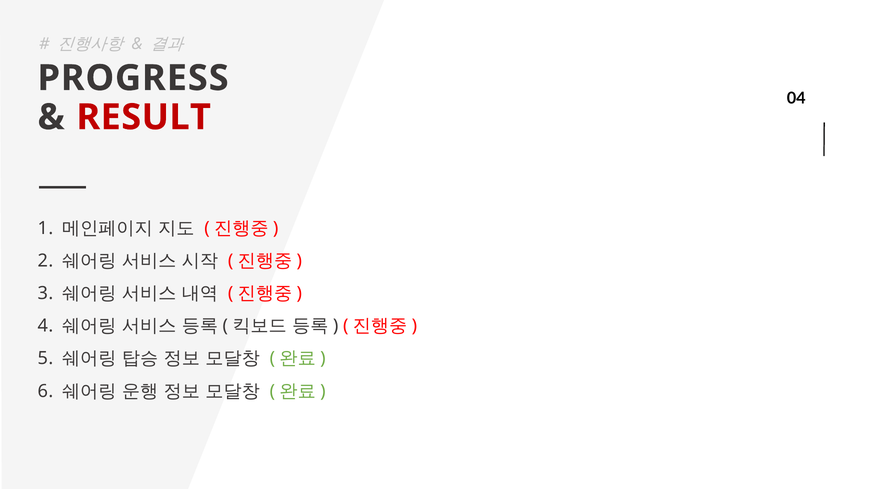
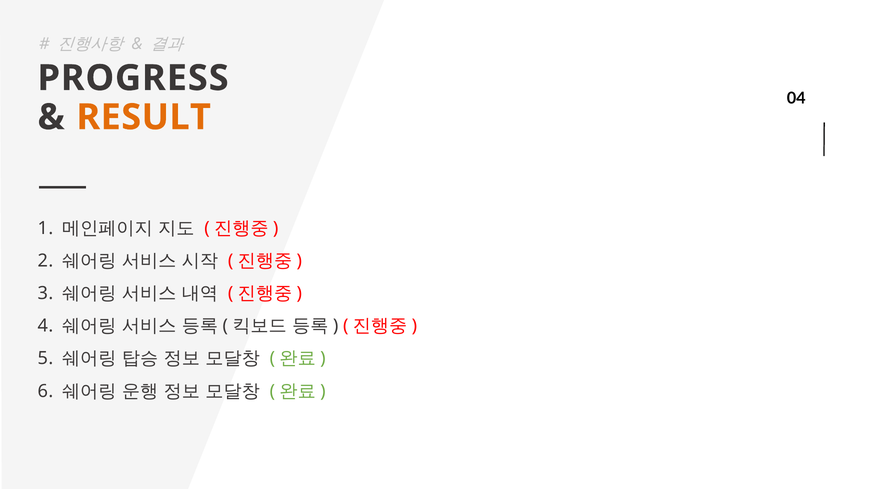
RESULT colour: red -> orange (144, 117)
